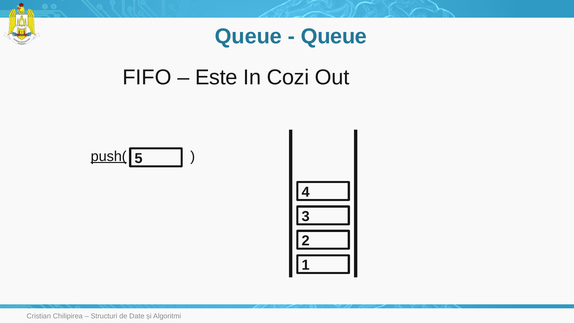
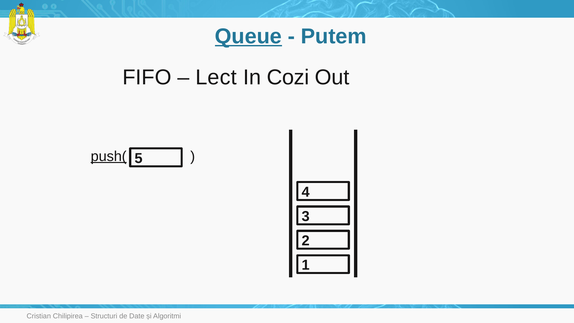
Queue underline: none -> present (248, 37)
Queue: Queue -> Putem (334, 37)
Este: Este -> Lect (216, 78)
